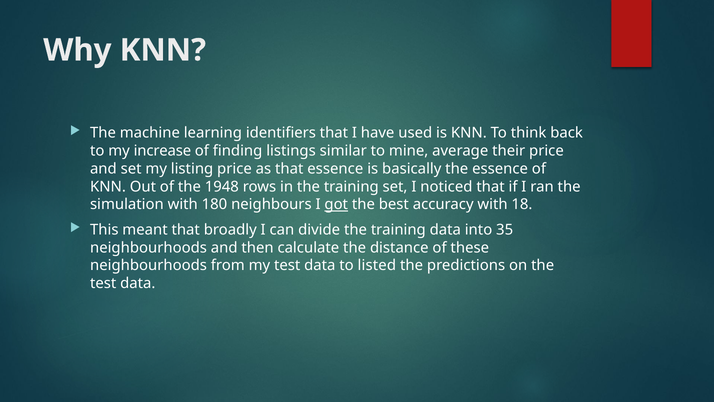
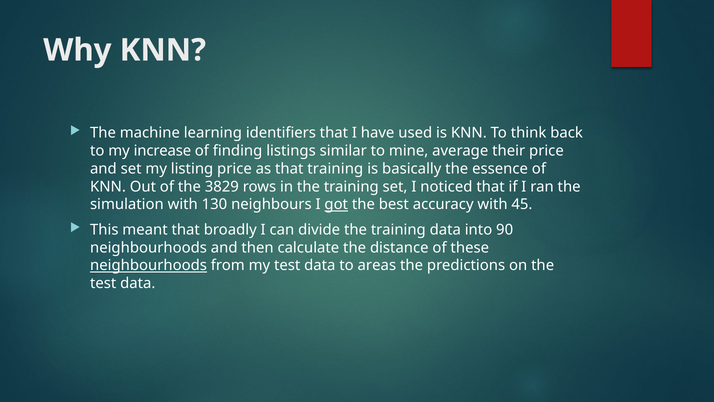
that essence: essence -> training (335, 169)
1948: 1948 -> 3829 (222, 186)
180: 180 -> 130 (214, 204)
18: 18 -> 45 (522, 204)
35: 35 -> 90 (505, 230)
neighbourhoods underline: none -> present (149, 265)
listed: listed -> areas (377, 265)
